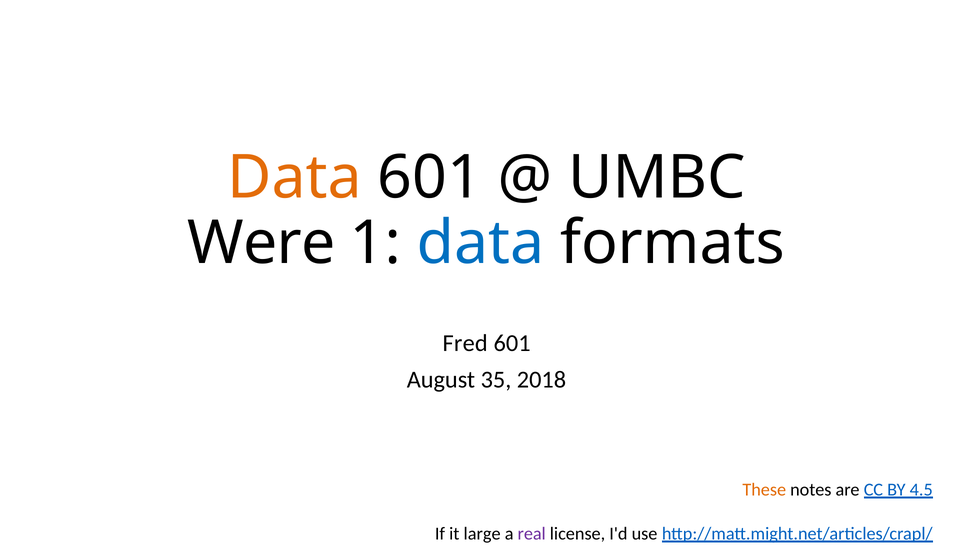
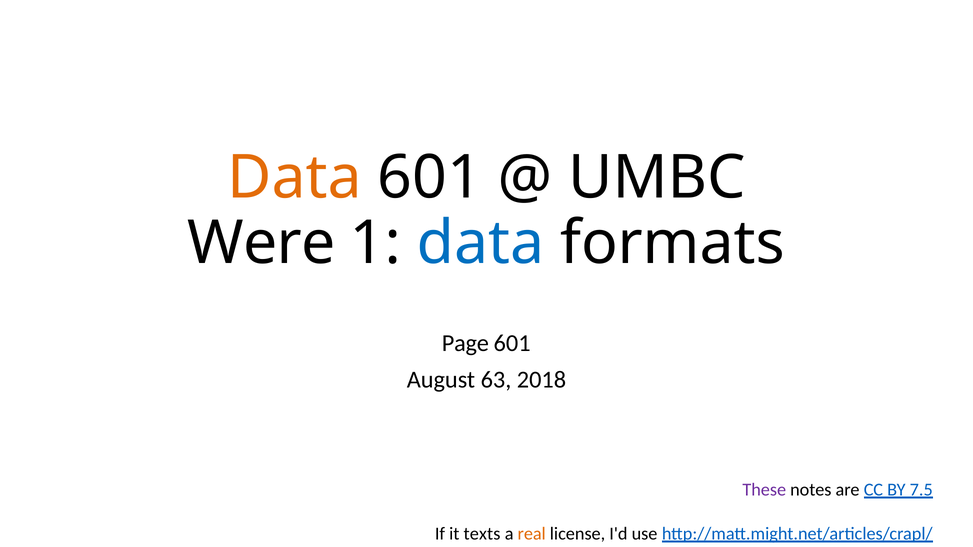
Fred: Fred -> Page (465, 343)
35: 35 -> 63 (496, 380)
These colour: orange -> purple (764, 490)
4.5: 4.5 -> 7.5 (921, 490)
large: large -> texts (482, 534)
real colour: purple -> orange (532, 534)
